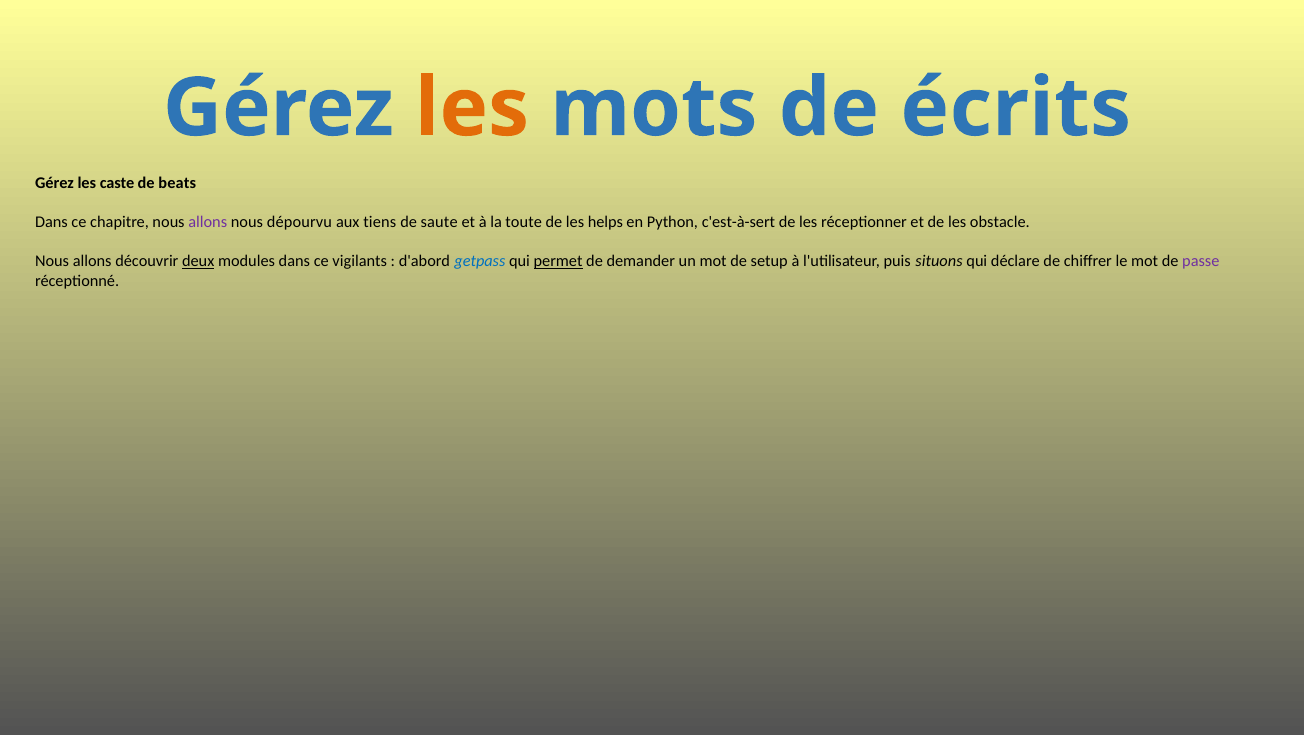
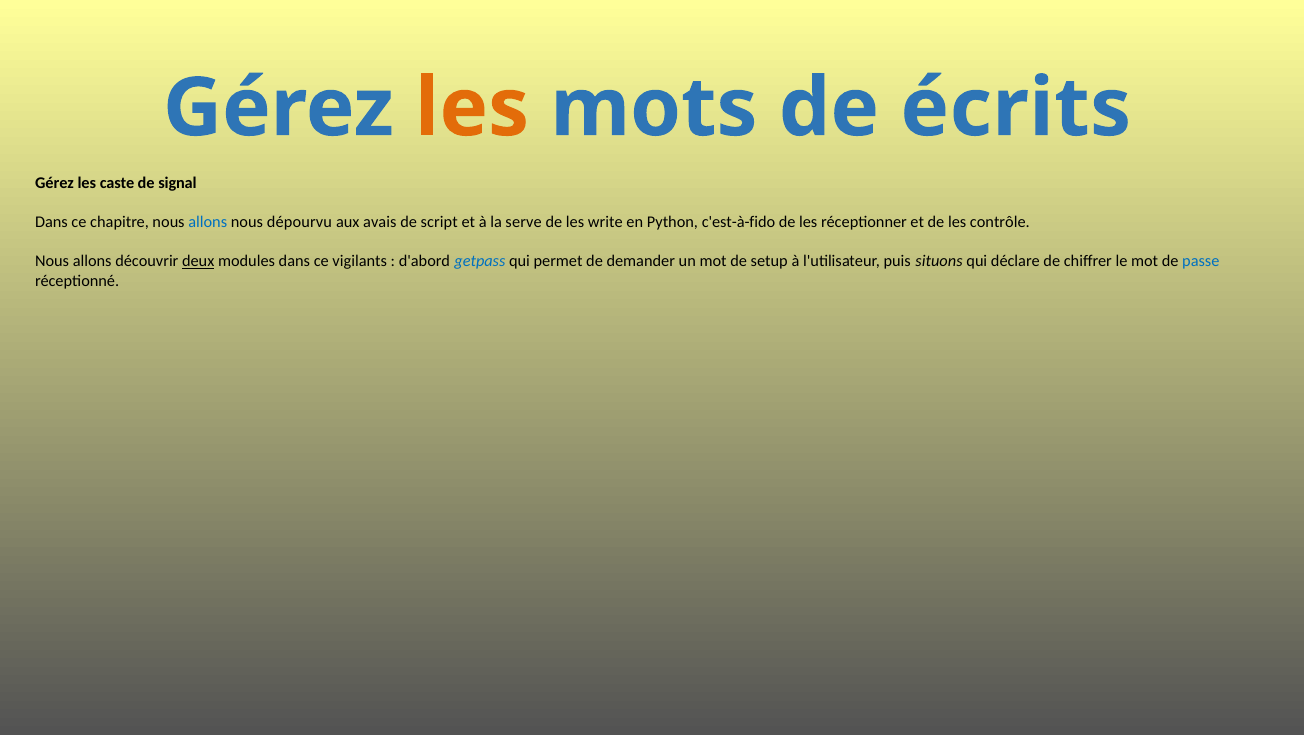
beats: beats -> signal (177, 183)
allons colour: purple -> blue (208, 222)
tiens: tiens -> avais (380, 222)
saute: saute -> script (439, 222)
toute: toute -> serve (524, 222)
helps: helps -> write (605, 222)
c'est-à-sert: c'est-à-sert -> c'est-à-fido (738, 222)
obstacle: obstacle -> contrôle (1000, 222)
permet underline: present -> none (558, 261)
passe colour: purple -> blue (1201, 261)
